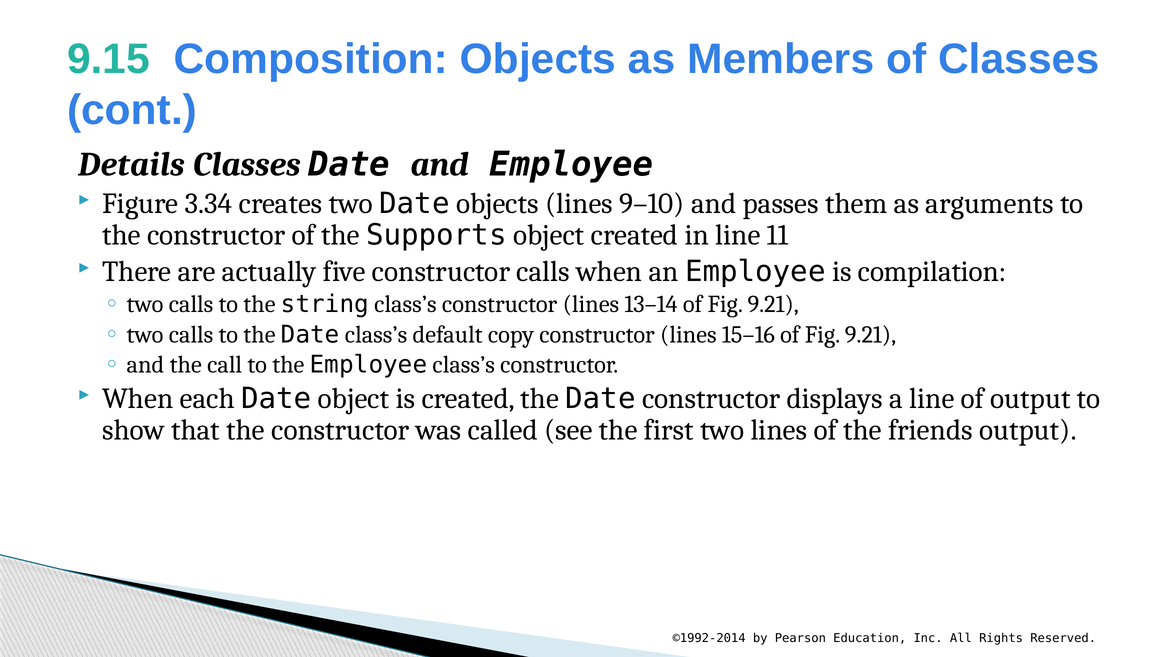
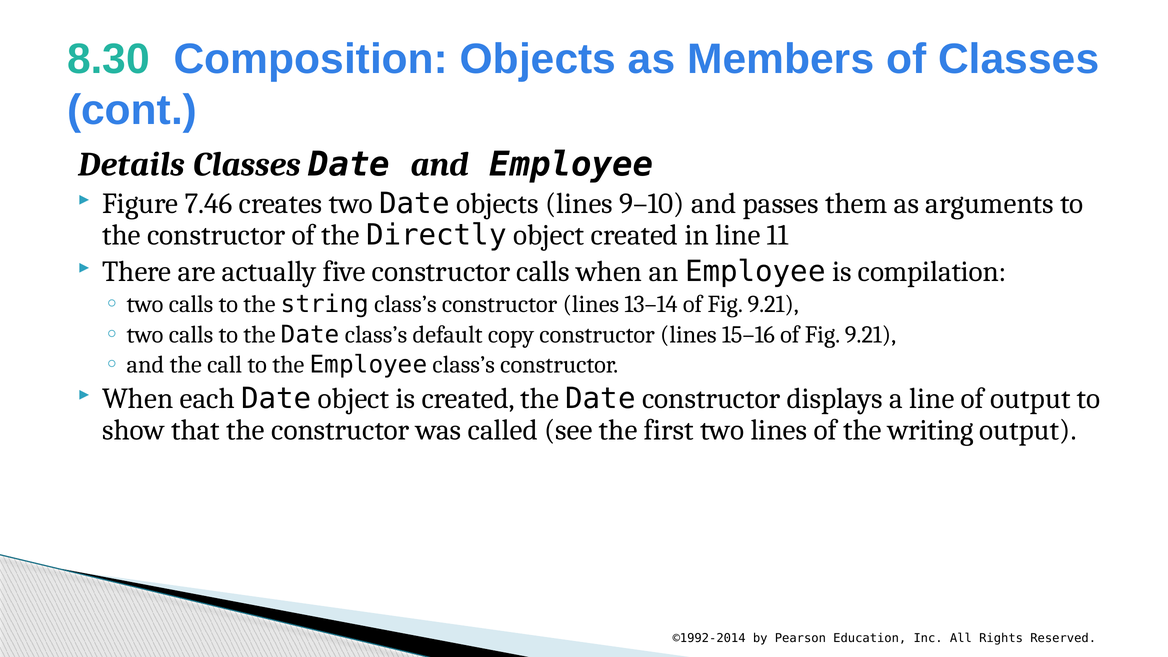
9.15: 9.15 -> 8.30 (108, 59)
3.34: 3.34 -> 7.46 (209, 204)
Supports: Supports -> Directly (436, 235)
friends: friends -> writing (931, 430)
